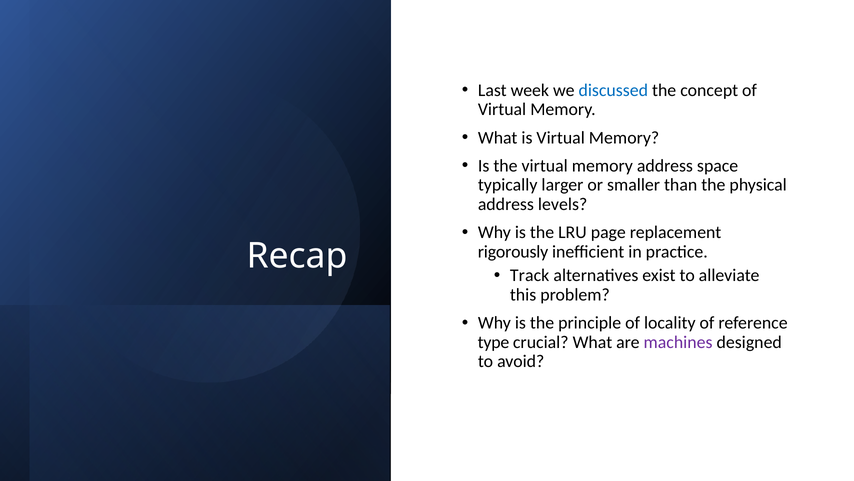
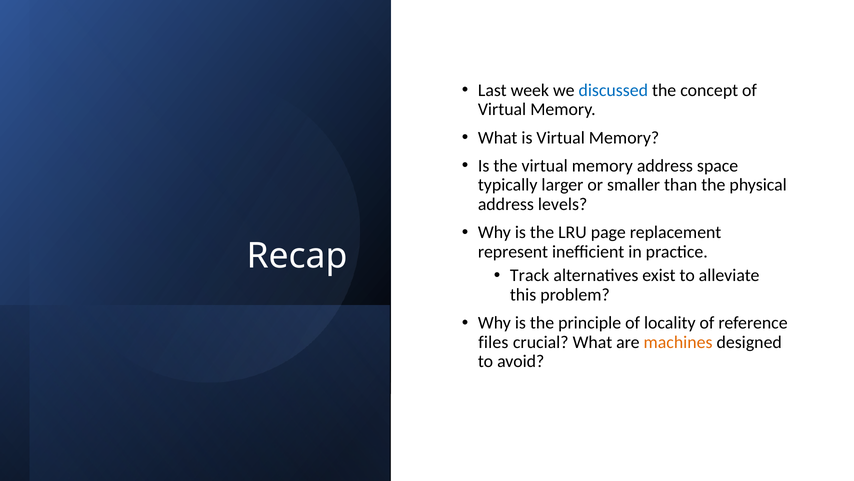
rigorously: rigorously -> represent (513, 251)
type: type -> files (493, 342)
machines colour: purple -> orange (678, 342)
